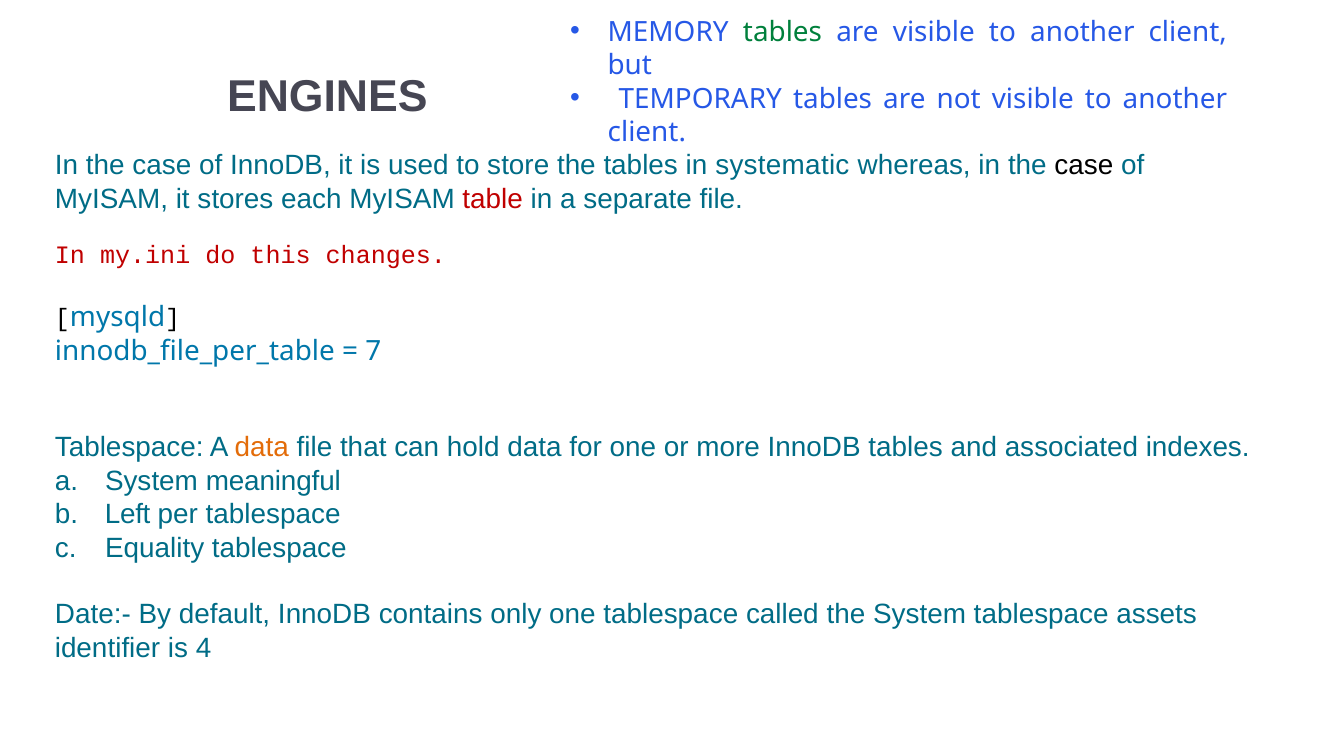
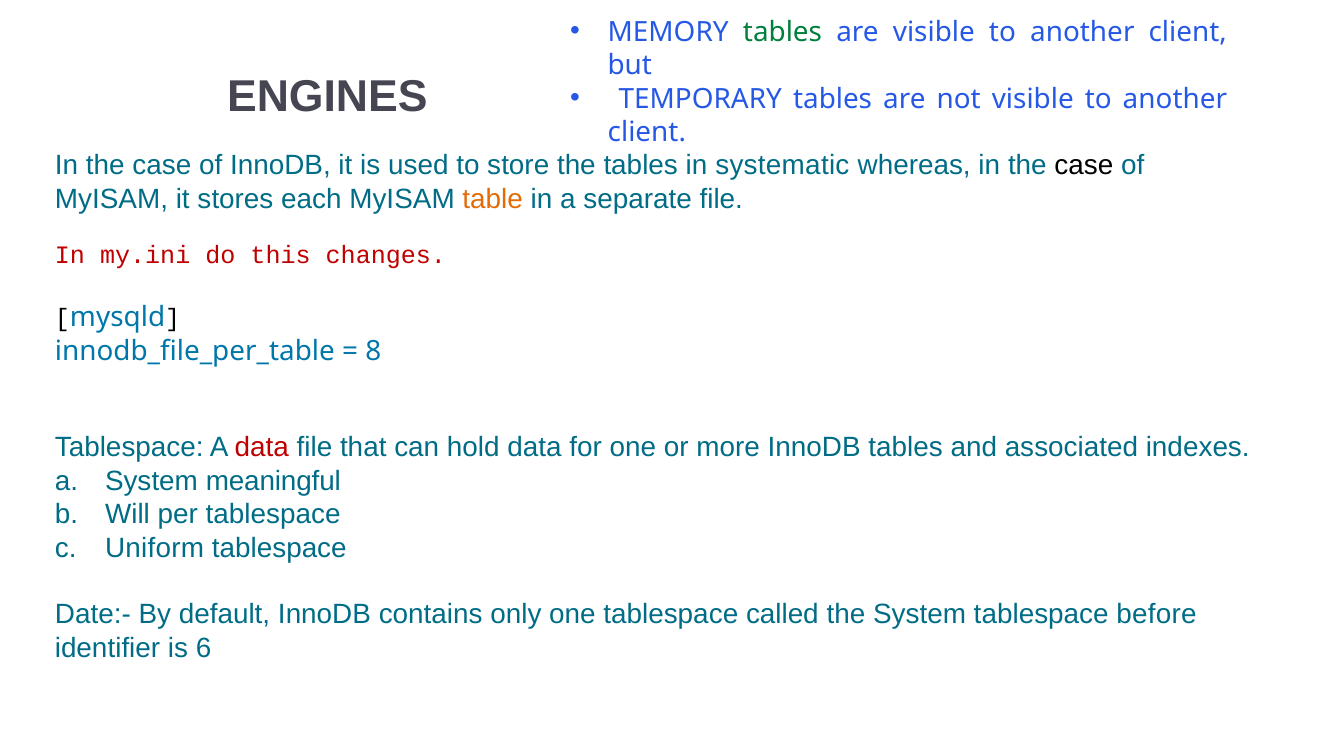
table colour: red -> orange (493, 199)
7: 7 -> 8 (373, 351)
data colour: orange -> red (262, 448)
Left: Left -> Will (127, 514)
Equality: Equality -> Uniform (155, 548)
assets: assets -> before (1157, 615)
4: 4 -> 6 (204, 648)
